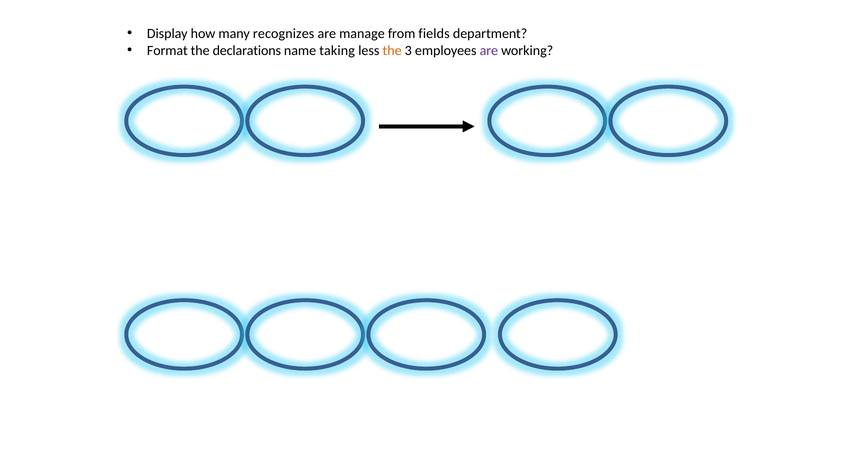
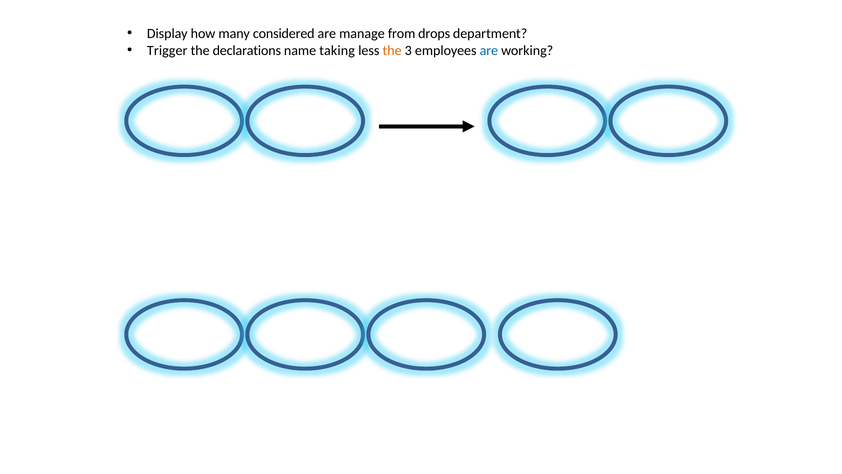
recognizes: recognizes -> considered (284, 34)
fields: fields -> drops (434, 34)
Format: Format -> Trigger (167, 50)
are colour: purple -> blue (489, 50)
